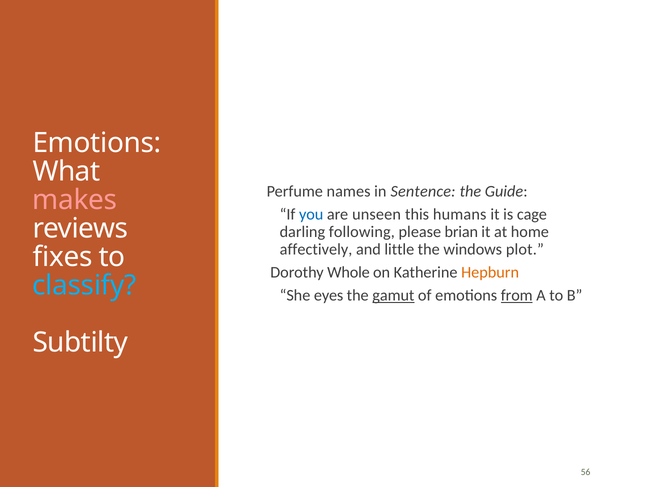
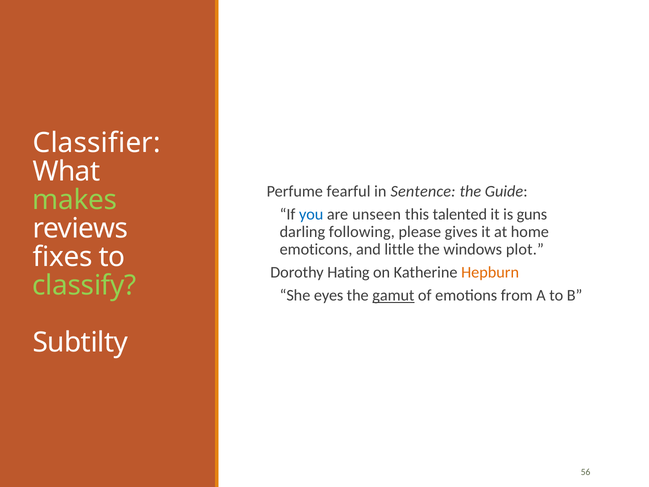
Emotions: Emotions -> Classifier (97, 143)
names: names -> fearful (349, 191)
makes colour: pink -> light green (75, 200)
humans: humans -> talented (460, 214)
cage: cage -> guns (532, 214)
brian: brian -> gives (461, 232)
affectively: affectively -> emoticons (316, 249)
Whole: Whole -> Hating (348, 272)
classify colour: light blue -> light green (84, 285)
from underline: present -> none (517, 295)
